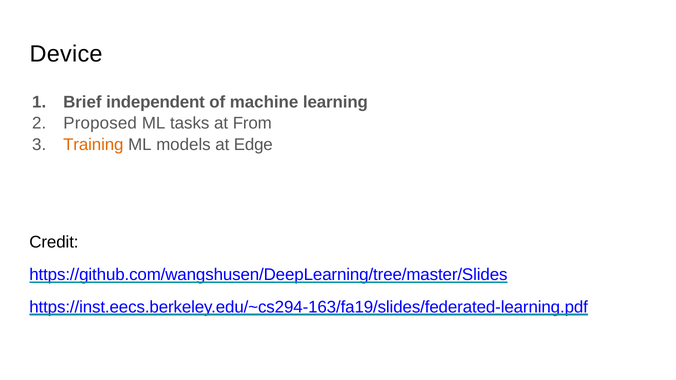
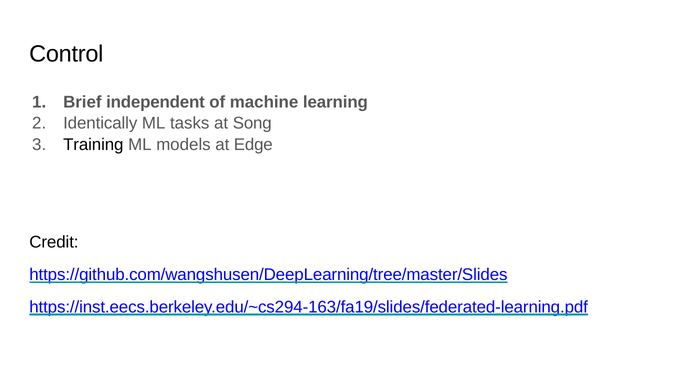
Device: Device -> Control (66, 54)
Proposed: Proposed -> Identically (100, 123)
From: From -> Song (252, 123)
Training colour: orange -> black (93, 145)
